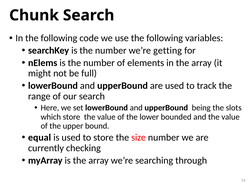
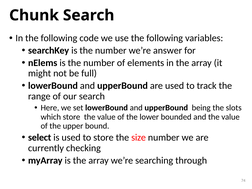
getting: getting -> answer (168, 50)
equal: equal -> select (40, 137)
